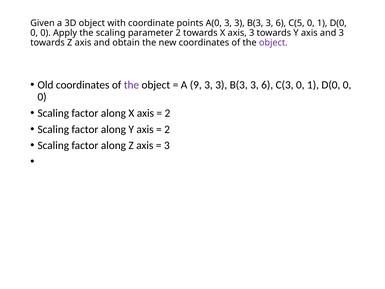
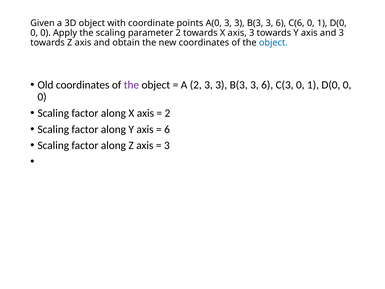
C(5: C(5 -> C(6 (296, 23)
object colour: purple -> blue (273, 43)
A 9: 9 -> 2 (196, 85)
2: 2 -> 6 (167, 129)
